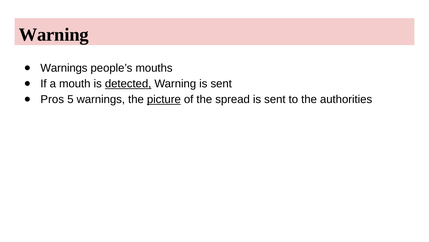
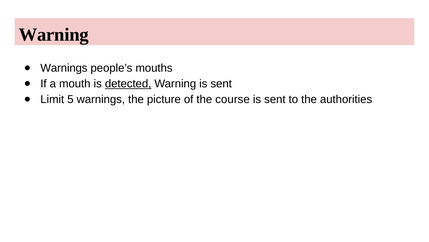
Pros: Pros -> Limit (52, 99)
picture underline: present -> none (164, 99)
spread: spread -> course (233, 99)
